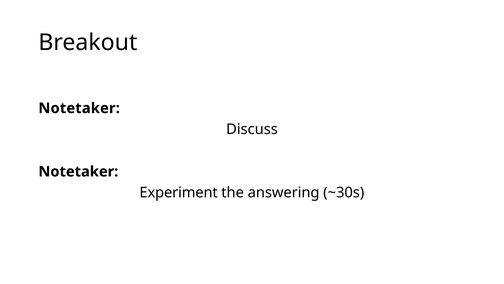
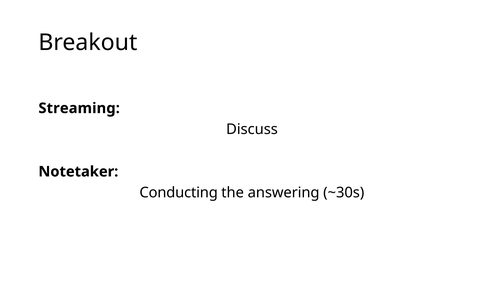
Notetaker: Notetaker -> Streaming (79, 108)
Experiment: Experiment -> Conducting (179, 192)
